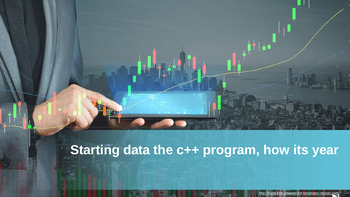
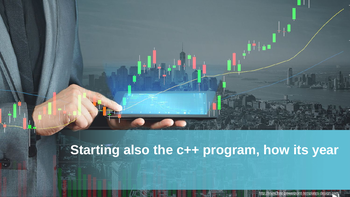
data: data -> also (137, 150)
